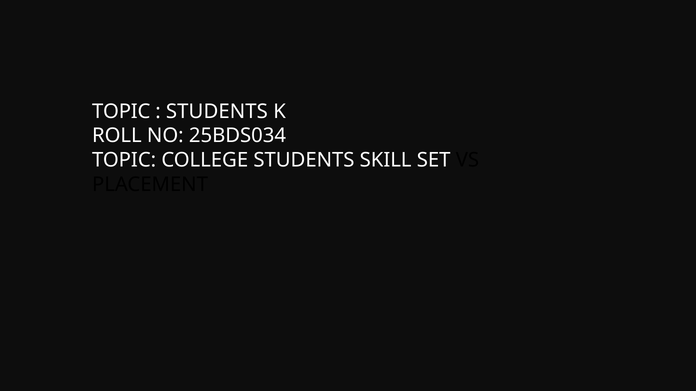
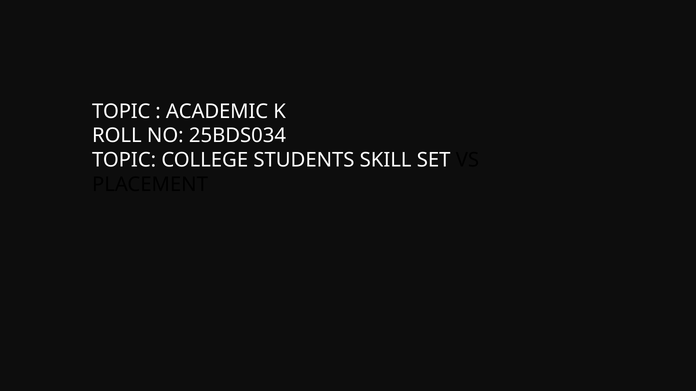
STUDENTS: STUDENTS -> ACADEMIC (217, 112)
